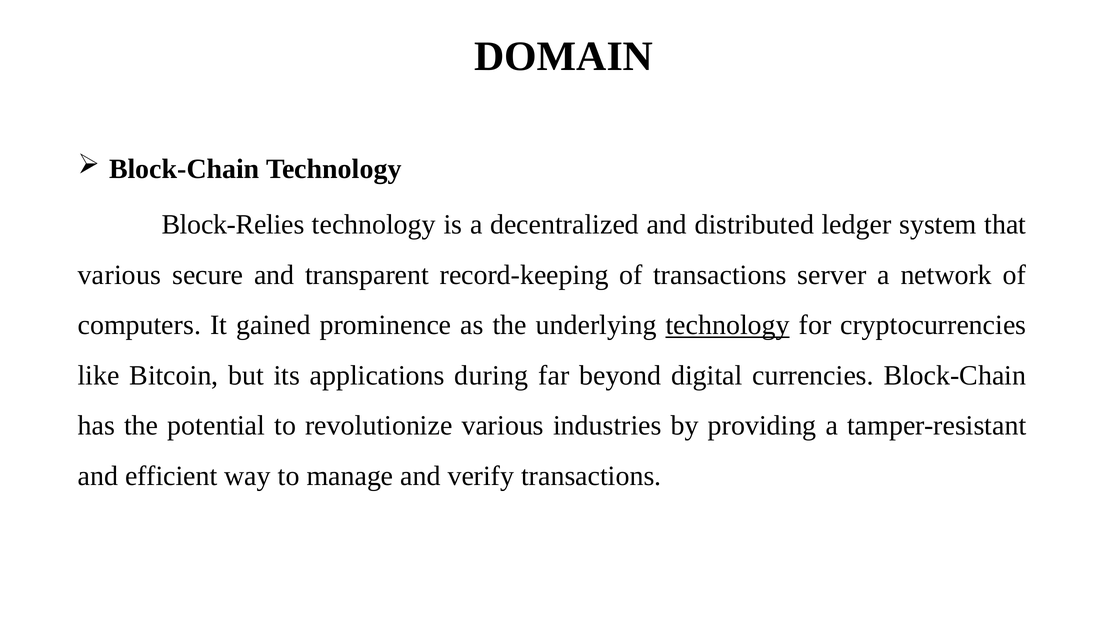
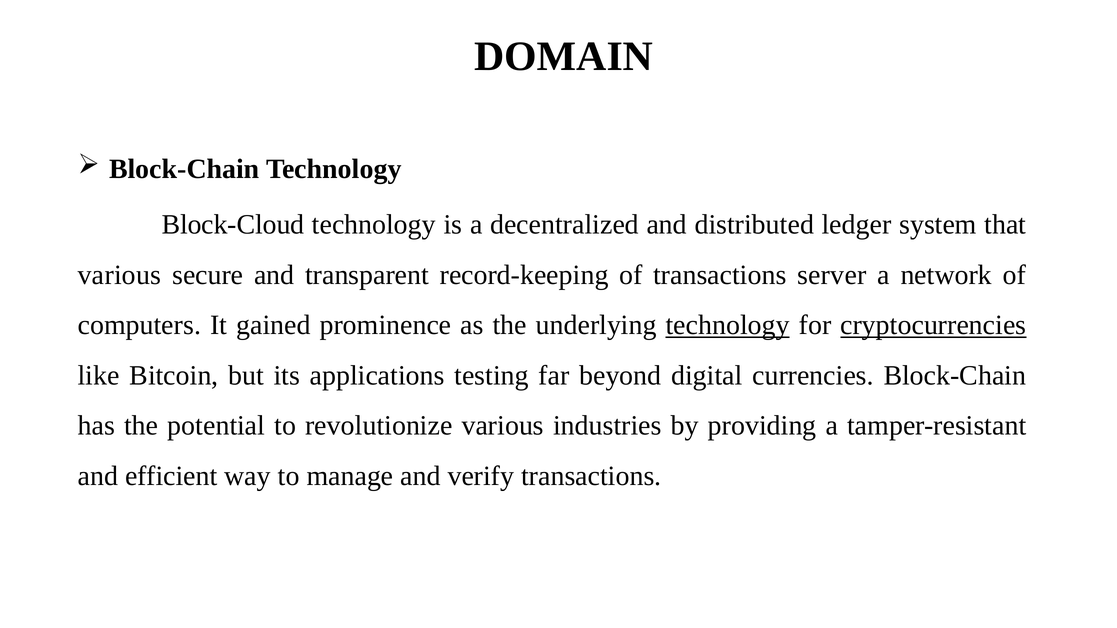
Block-Relies: Block-Relies -> Block-Cloud (233, 225)
cryptocurrencies underline: none -> present (933, 325)
during: during -> testing (491, 376)
